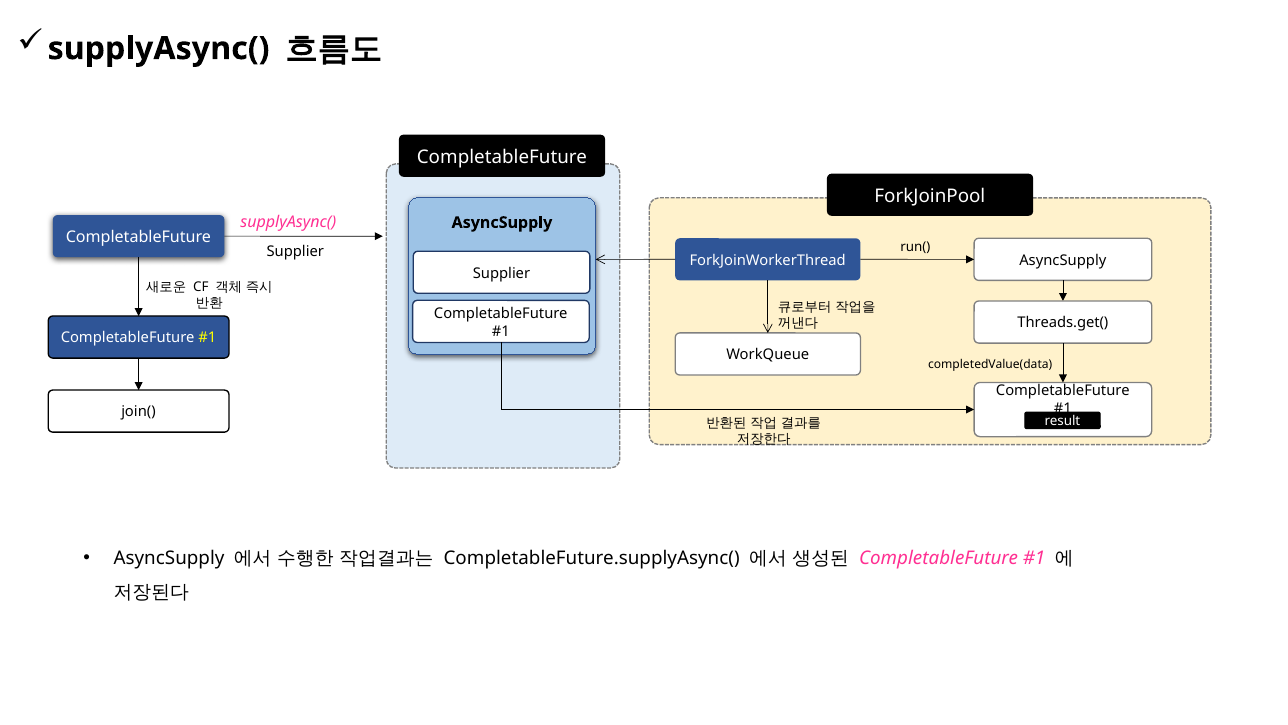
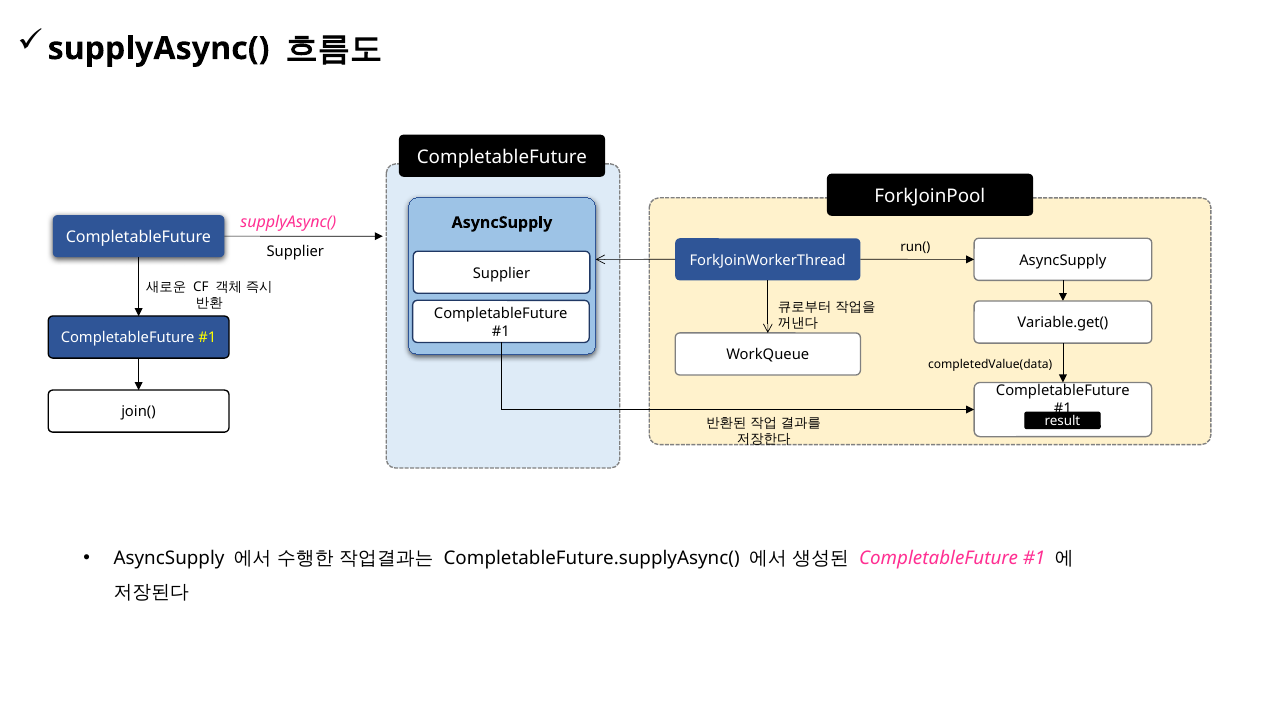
Threads.get(: Threads.get( -> Variable.get( (1063, 323)
